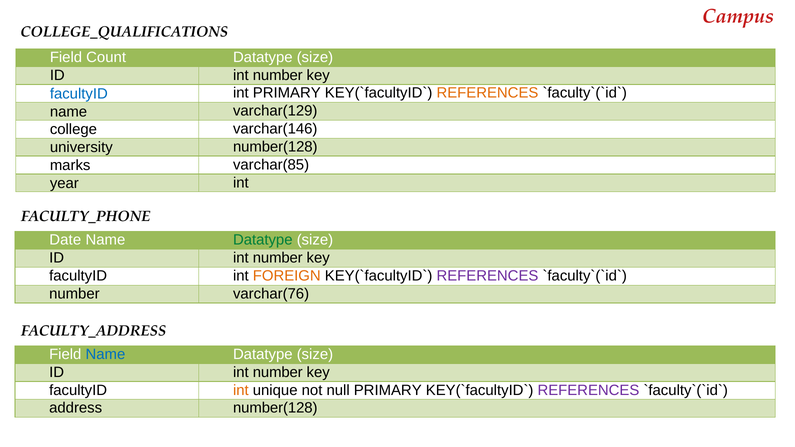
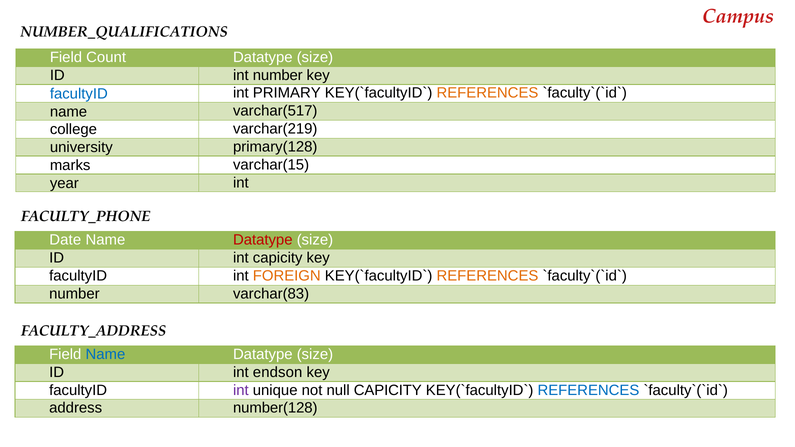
COLLEGE_QUALIFICATIONS: COLLEGE_QUALIFICATIONS -> NUMBER_QUALIFICATIONS (124, 32)
varchar(129: varchar(129 -> varchar(517 (275, 111)
varchar(146: varchar(146 -> varchar(219 (275, 129)
university number(128: number(128 -> primary(128 (275, 147)
varchar(85: varchar(85 -> varchar(15 (271, 165)
Datatype colour: green -> red (263, 240)
number: number -> capicity (278, 258)
REFERENCES colour: purple -> orange (487, 276)
varchar(76: varchar(76 -> varchar(83 (271, 294)
number: number -> endson (278, 372)
int colour: orange -> purple (241, 390)
null PRIMARY: PRIMARY -> CAPICITY (388, 390)
REFERENCES colour: purple -> blue (588, 390)
